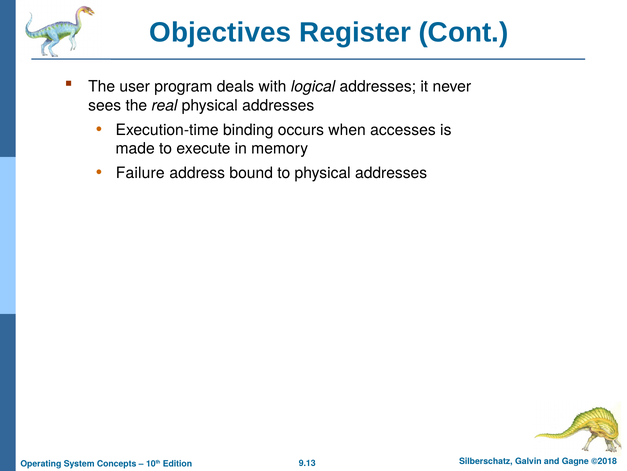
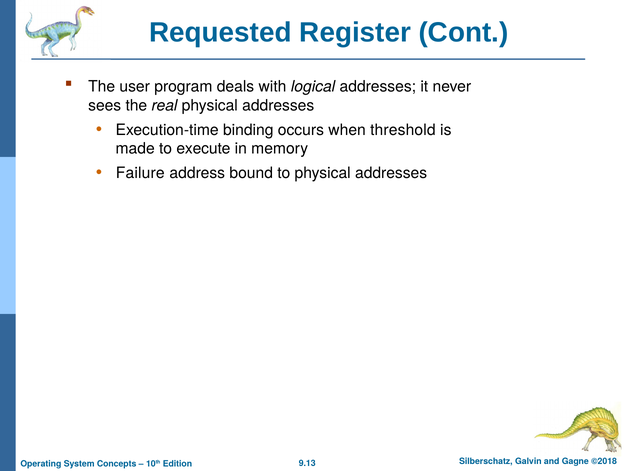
Objectives: Objectives -> Requested (220, 32)
accesses: accesses -> threshold (403, 130)
